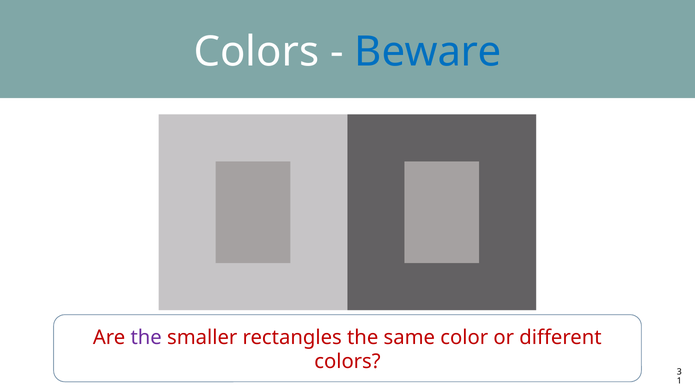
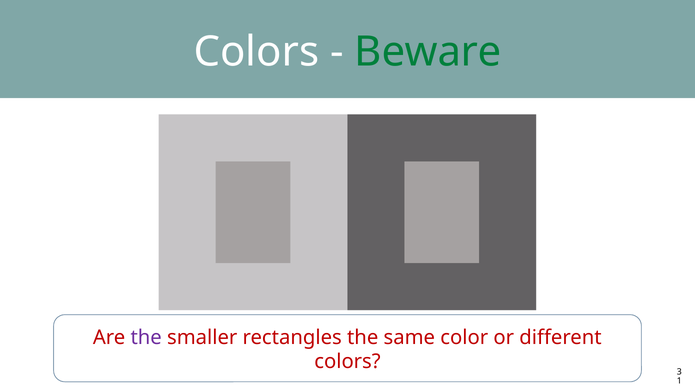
Beware colour: blue -> green (428, 52)
